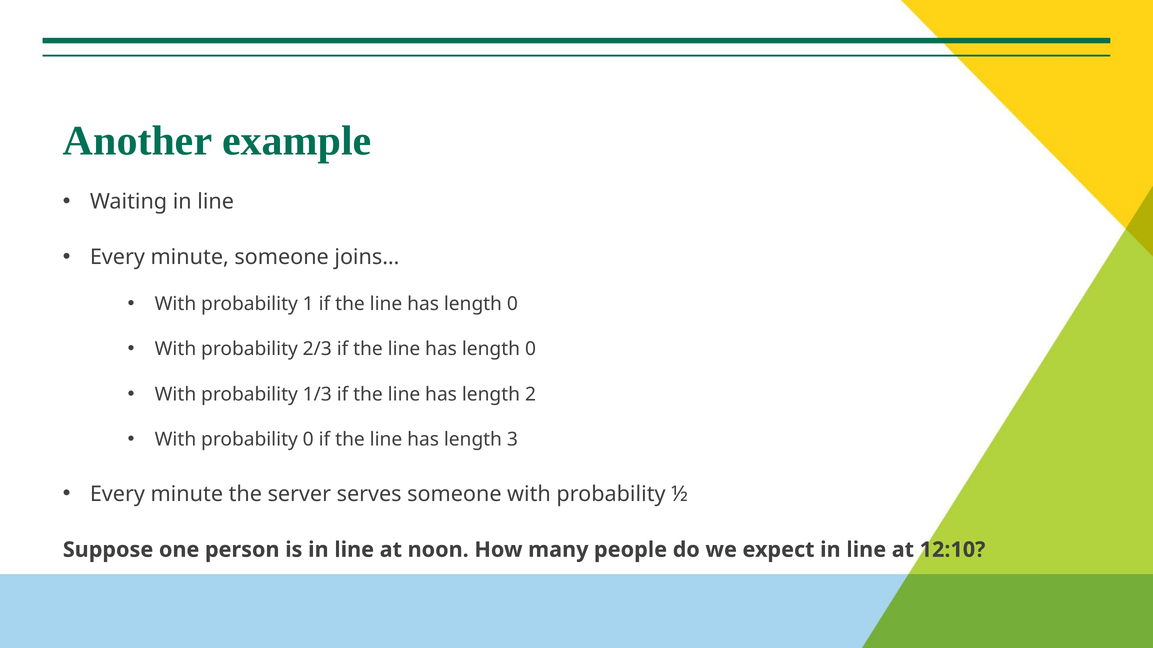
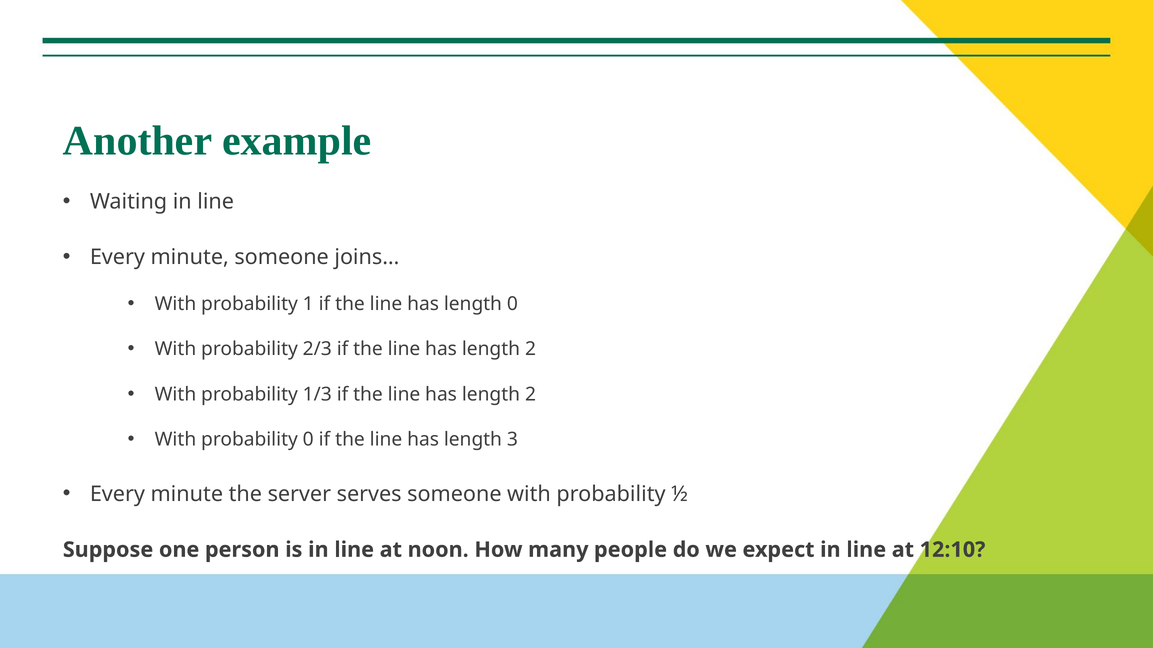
0: 0 -> 2 (530, 349)
